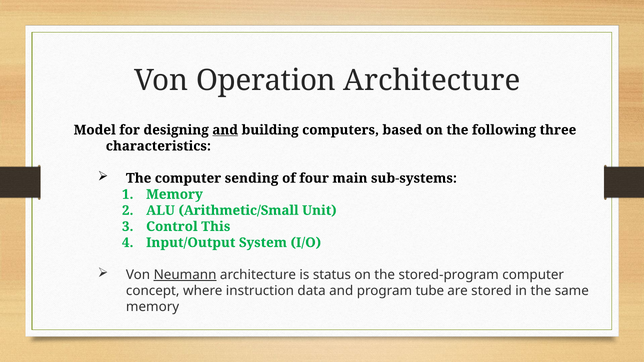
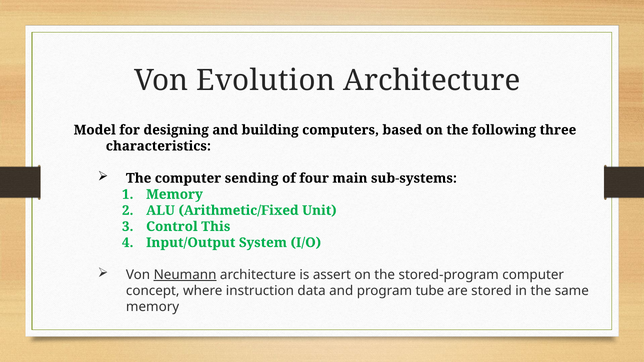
Operation: Operation -> Evolution (266, 81)
and underline: present -> none (225, 130)
Arithmetic/Small: Arithmetic/Small -> Arithmetic/Fixed (239, 211)
status: status -> assert (332, 275)
